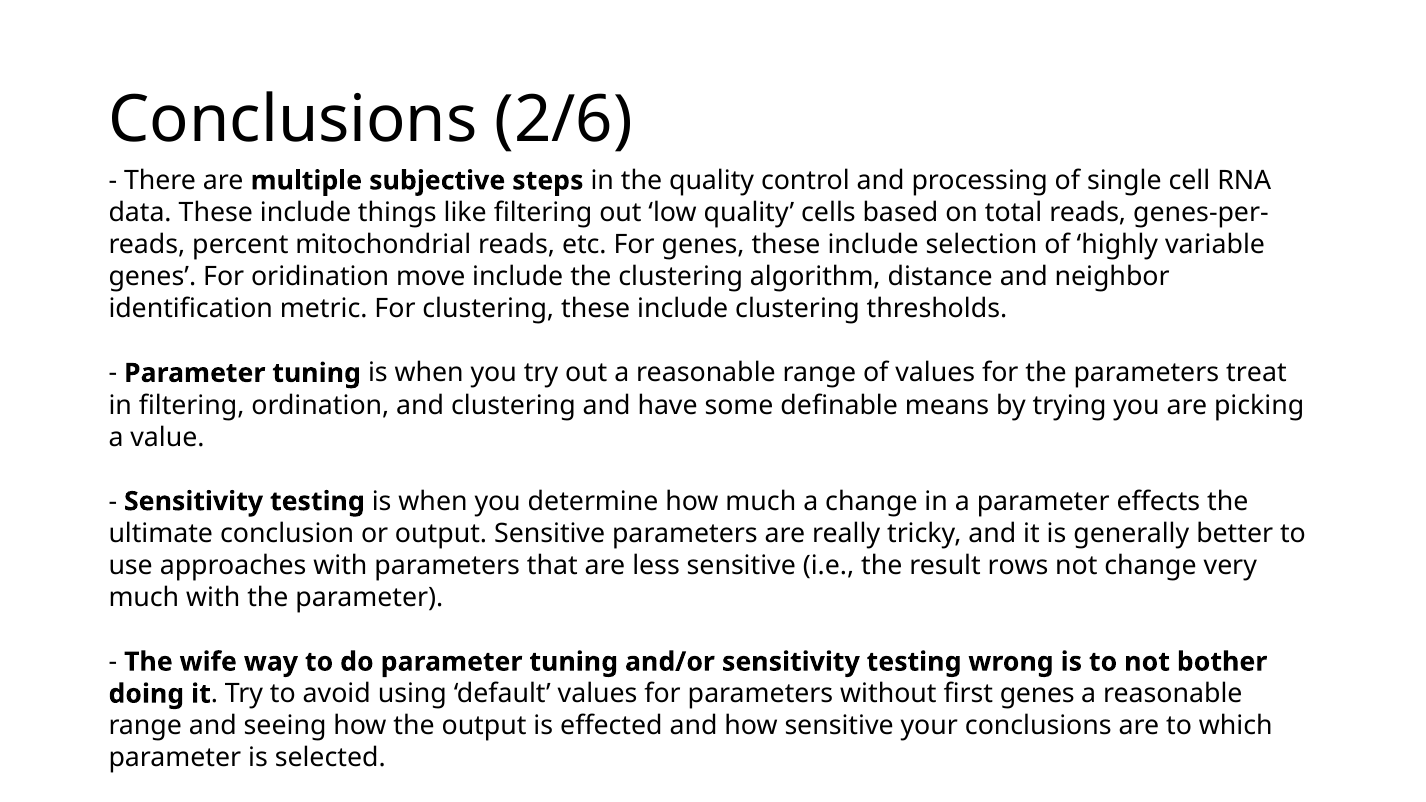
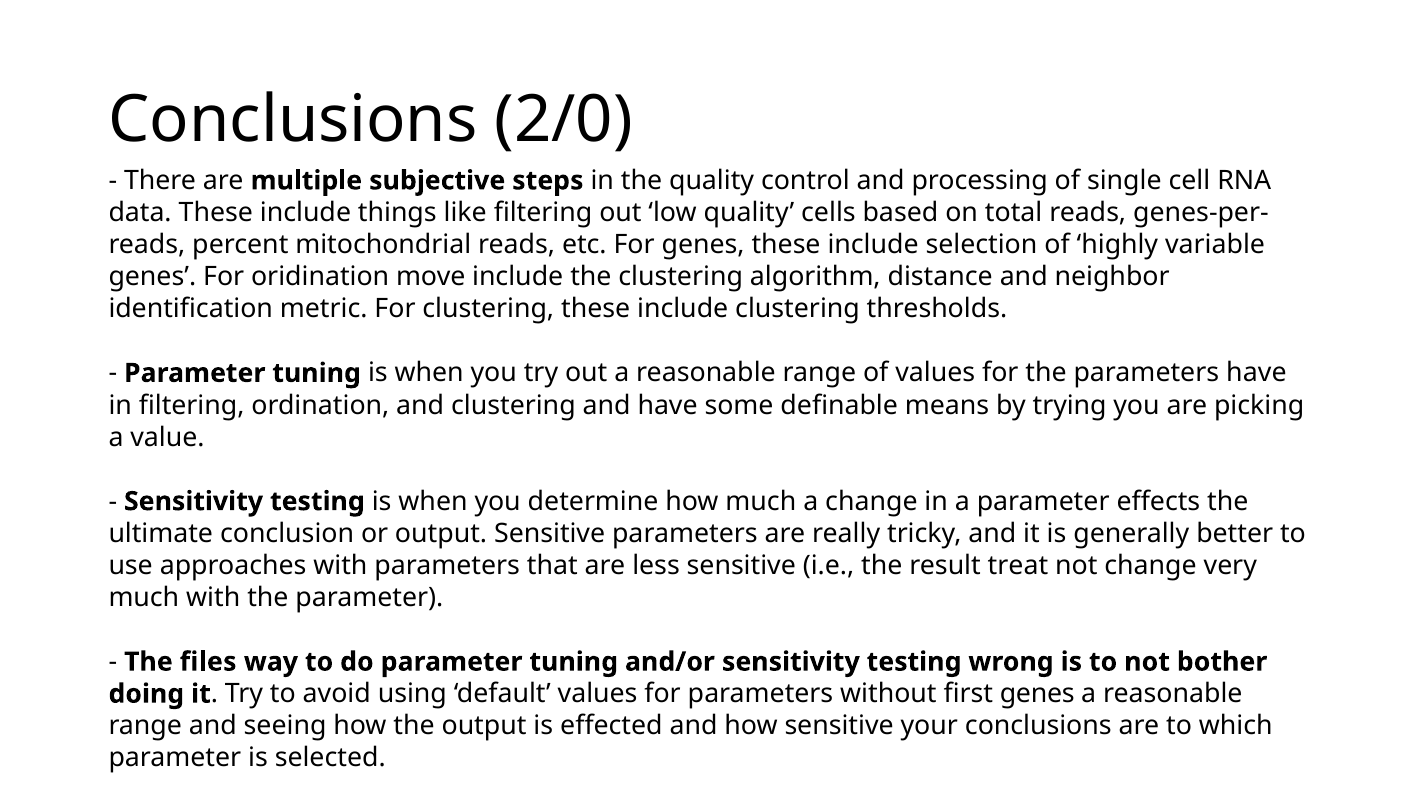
2/6: 2/6 -> 2/0 (564, 120)
parameters treat: treat -> have (1256, 373)
rows: rows -> treat (1018, 566)
wife: wife -> files (208, 662)
